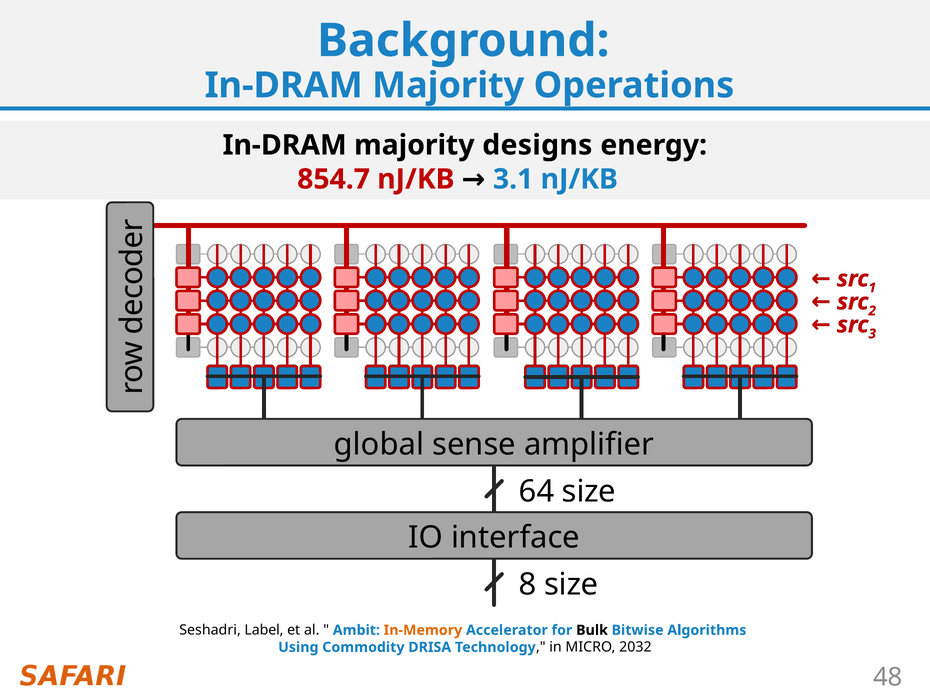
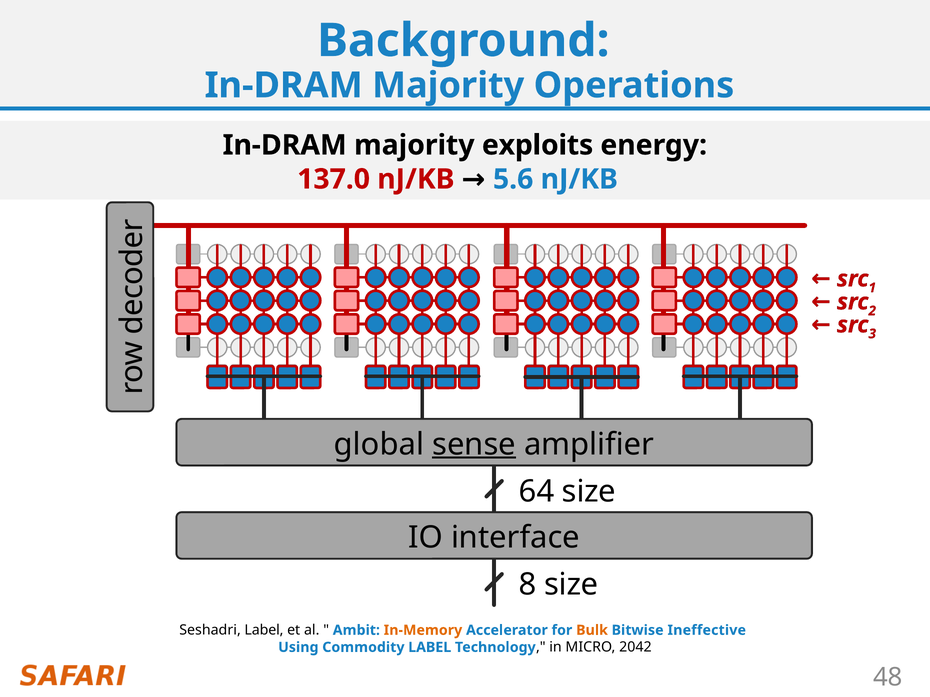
designs: designs -> exploits (538, 145)
854.7: 854.7 -> 137.0 (334, 179)
3.1: 3.1 -> 5.6 (513, 179)
sense underline: none -> present (474, 445)
Bulk colour: black -> orange (592, 631)
Algorithms: Algorithms -> Ineffective (707, 631)
Commodity DRISA: DRISA -> LABEL (430, 648)
2032: 2032 -> 2042 (635, 648)
